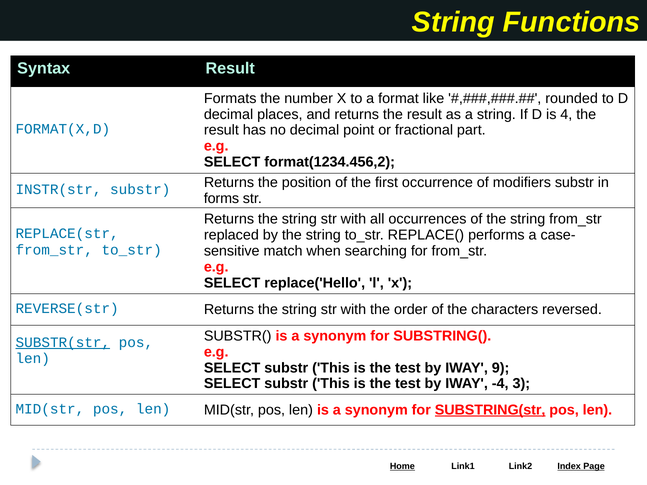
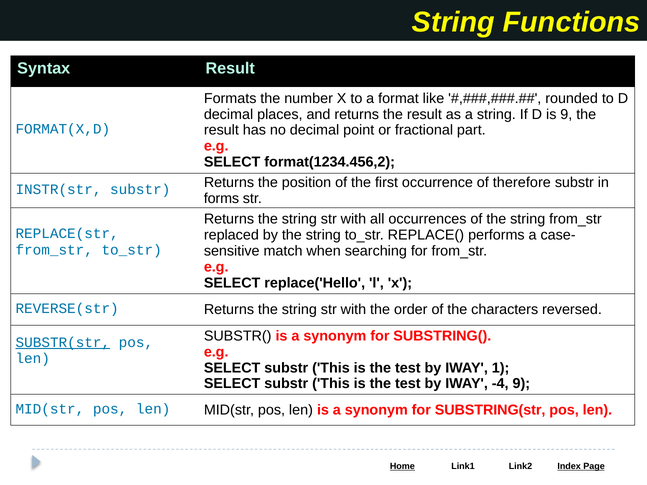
is 4: 4 -> 9 (566, 114)
modifiers: modifiers -> therefore (522, 183)
9: 9 -> 1 (501, 368)
-4 3: 3 -> 9 (521, 384)
SUBSTRING(str underline: present -> none (490, 410)
